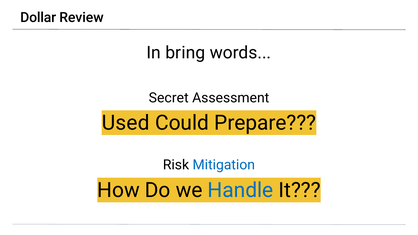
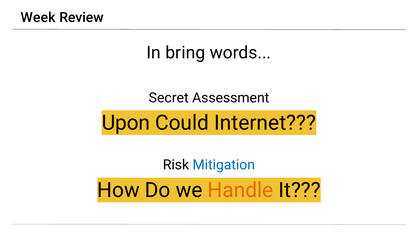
Dollar: Dollar -> Week (38, 18)
Used: Used -> Upon (126, 123)
Prepare: Prepare -> Internet (265, 123)
Handle colour: blue -> orange (240, 190)
